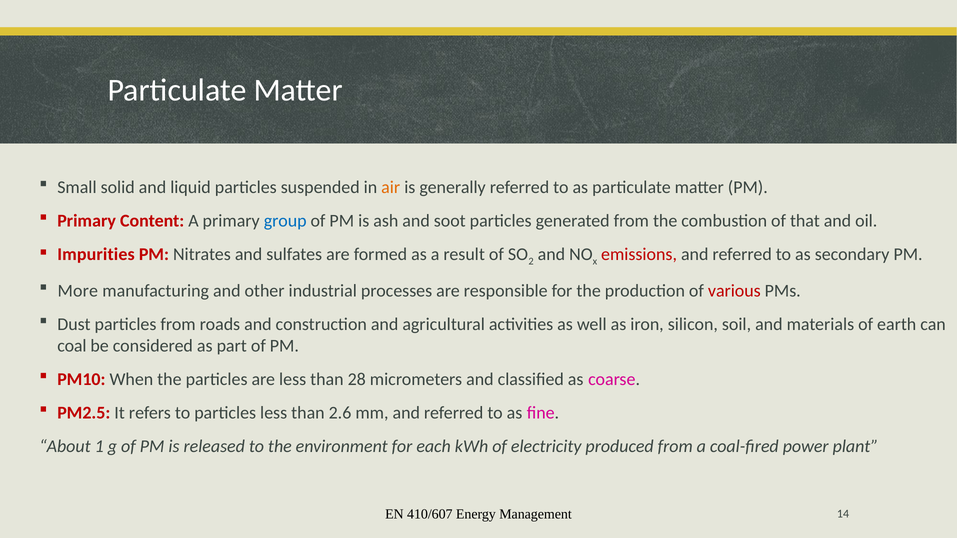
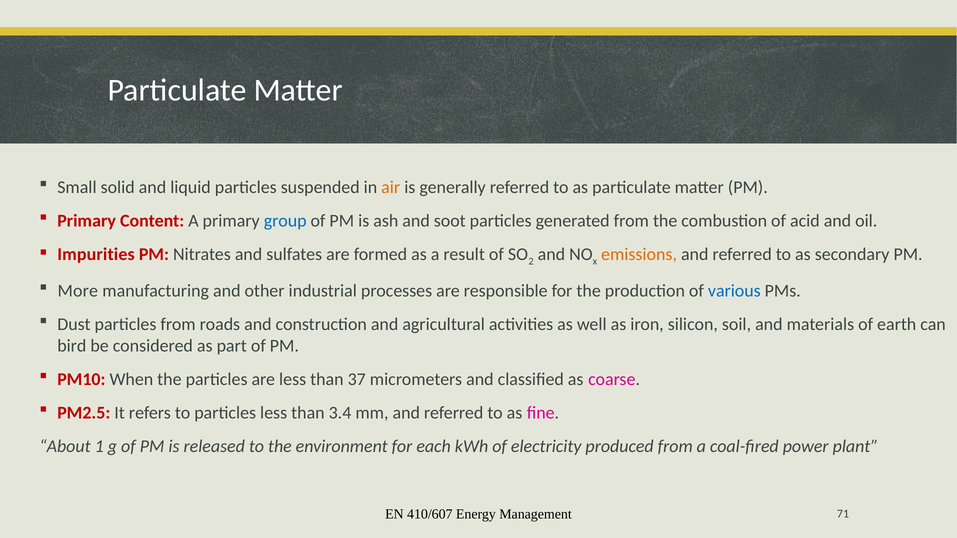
that: that -> acid (805, 221)
emissions colour: red -> orange (639, 255)
various colour: red -> blue (734, 291)
coal: coal -> bird (72, 346)
28: 28 -> 37 (357, 380)
2.6: 2.6 -> 3.4 (340, 413)
14: 14 -> 71 (843, 514)
